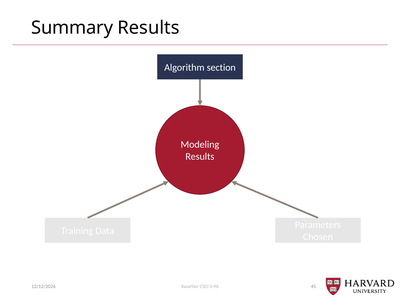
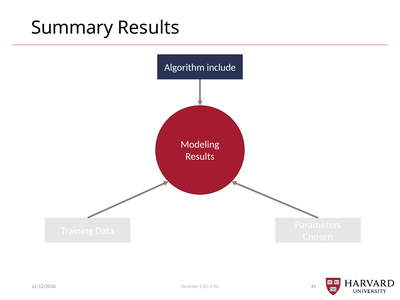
section: section -> include (221, 68)
